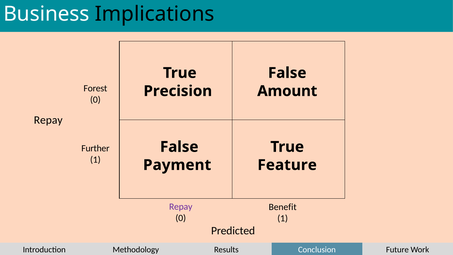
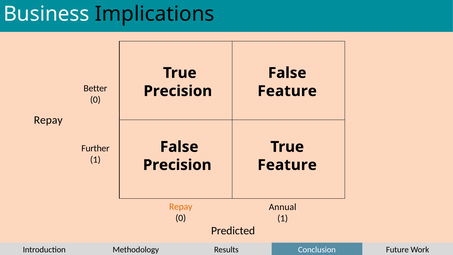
Forest: Forest -> Better (95, 88)
Amount: Amount -> Feature (287, 91)
Payment: Payment -> Precision (177, 165)
Repay colour: purple -> orange (181, 206)
Benefit: Benefit -> Annual (283, 207)
